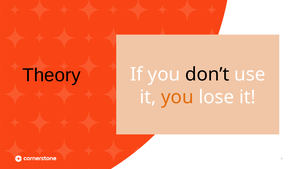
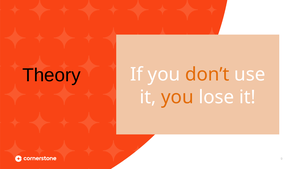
don’t colour: black -> orange (207, 74)
